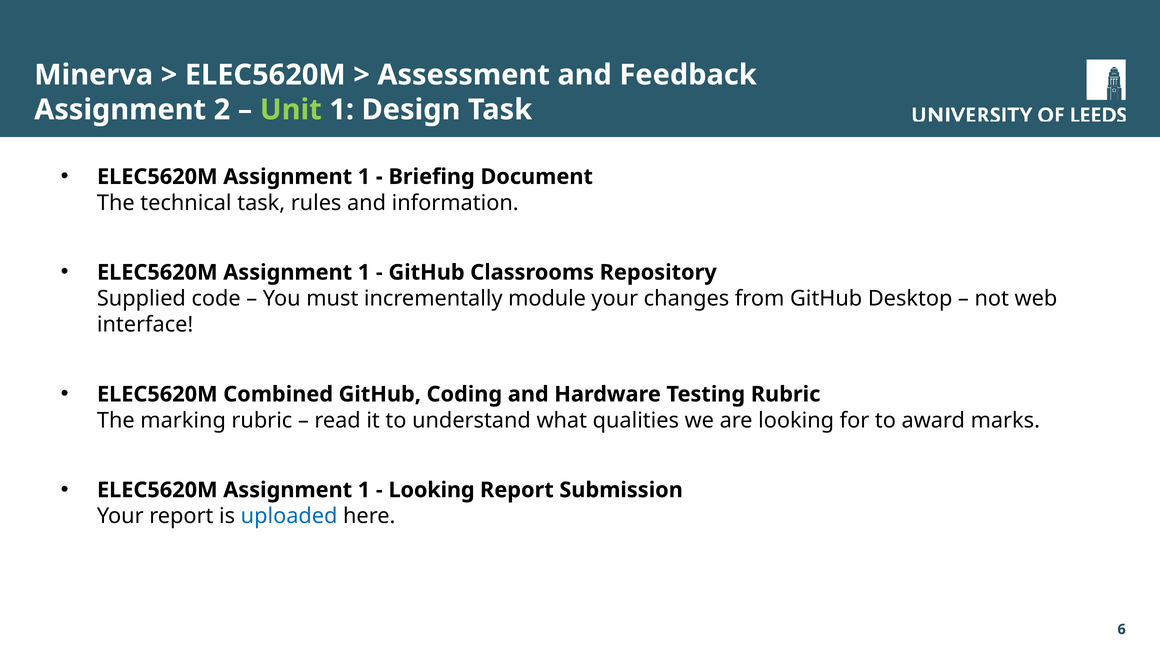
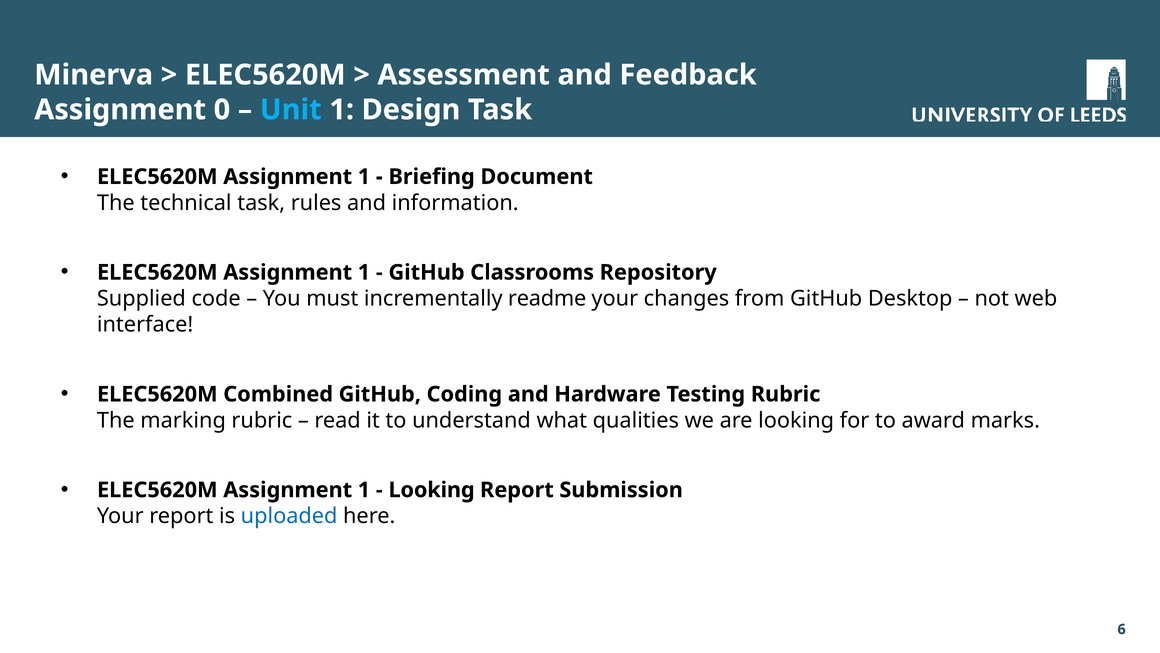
2: 2 -> 0 (222, 110)
Unit colour: light green -> light blue (291, 110)
module: module -> readme (547, 298)
